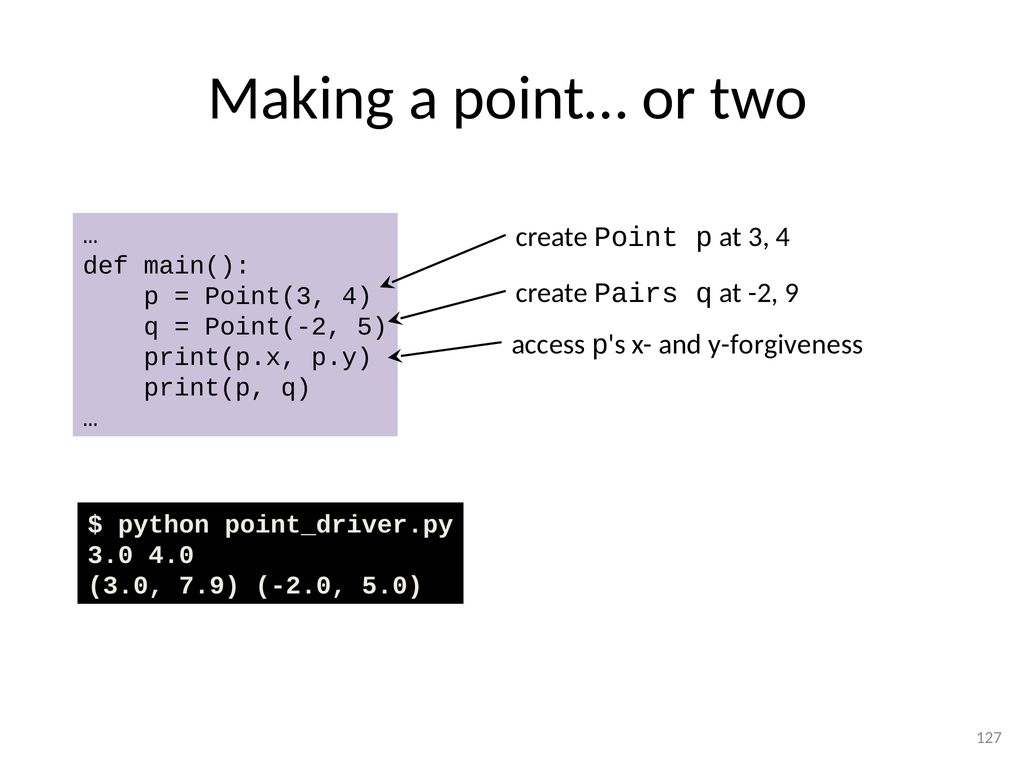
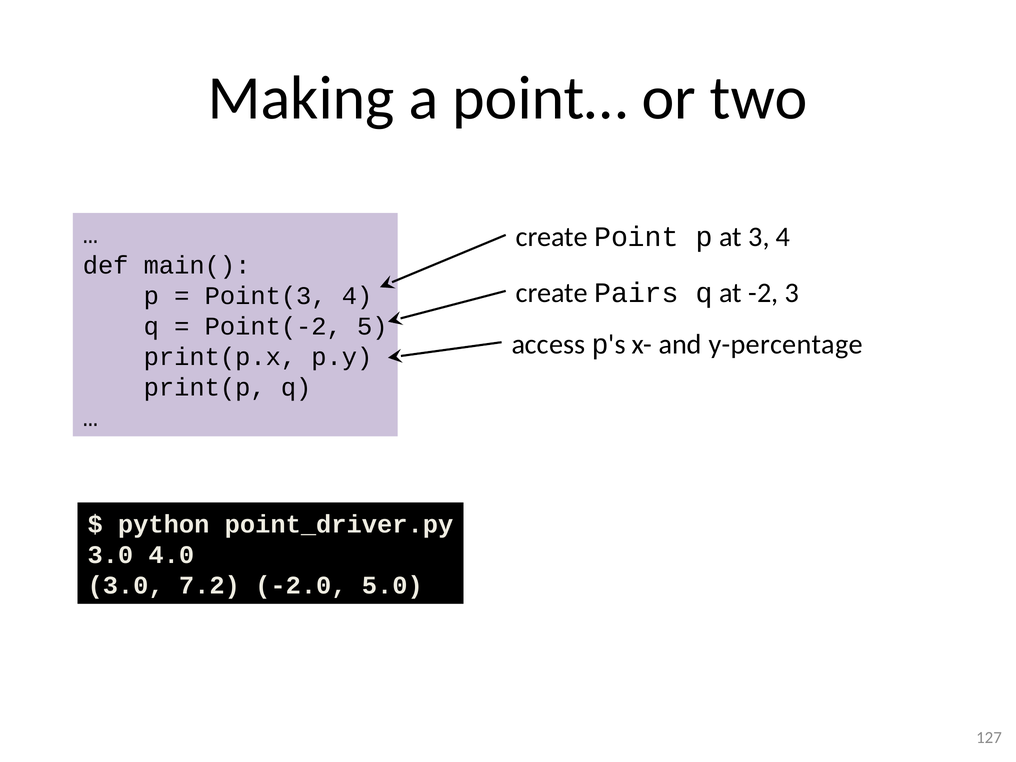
-2 9: 9 -> 3 (792, 293)
y-forgiveness: y-forgiveness -> y-percentage (786, 344)
7.9: 7.9 -> 7.2 (209, 585)
